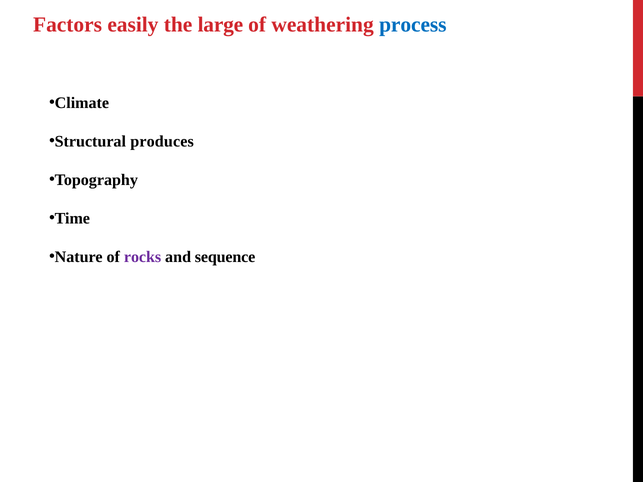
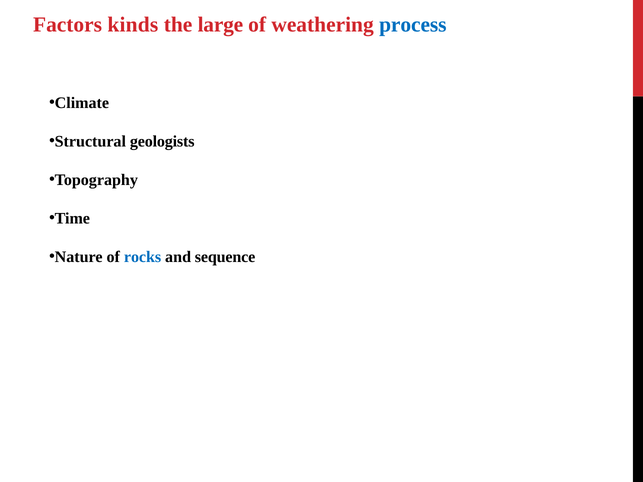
easily: easily -> kinds (133, 25)
produces: produces -> geologists (162, 141)
rocks colour: purple -> blue (143, 257)
